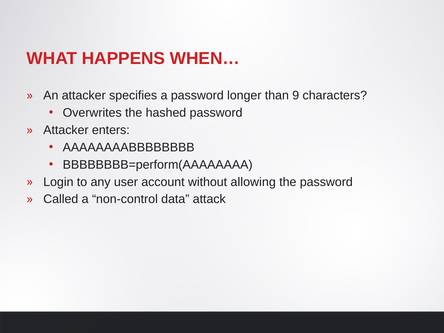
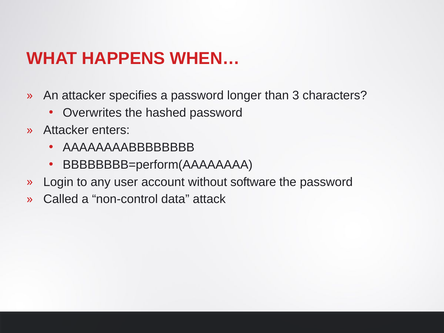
9: 9 -> 3 (296, 96)
allowing: allowing -> software (253, 182)
